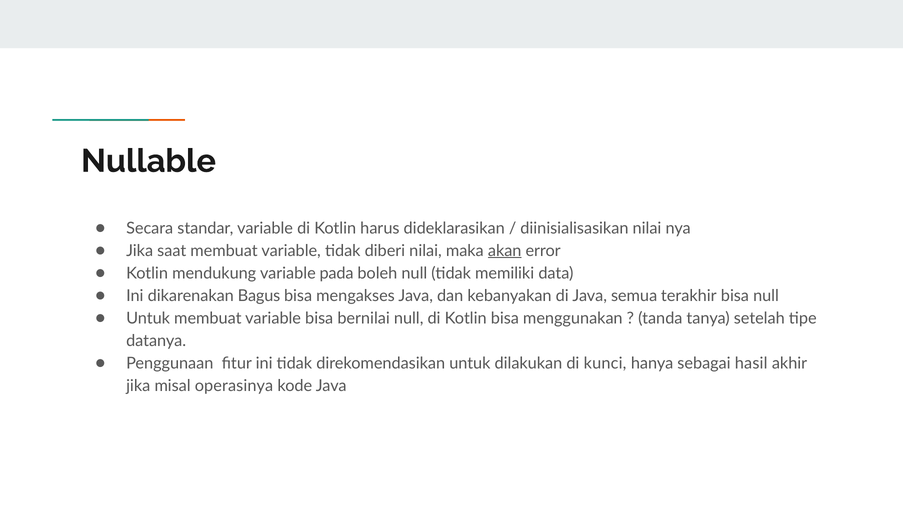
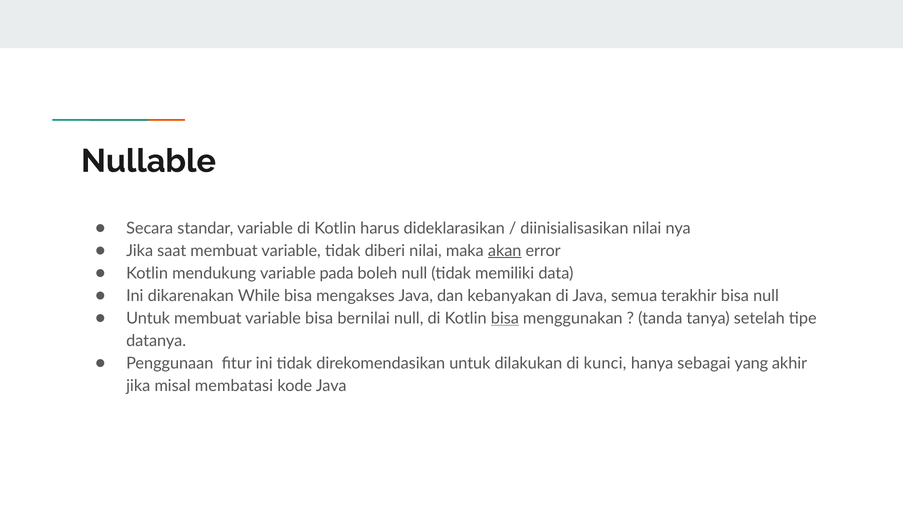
Bagus: Bagus -> While (259, 296)
bisa underline: none -> present (505, 318)
hasil: hasil -> yang (751, 363)
operasinya: operasinya -> membatasi (234, 386)
